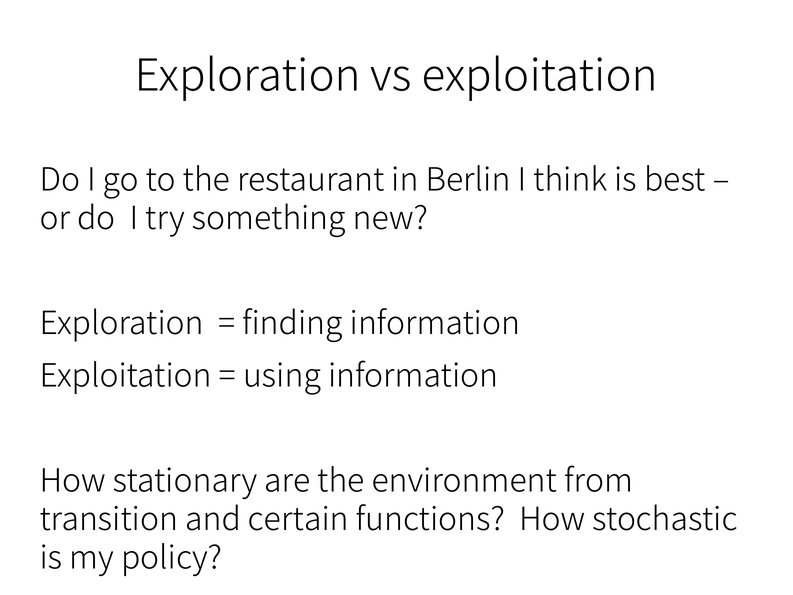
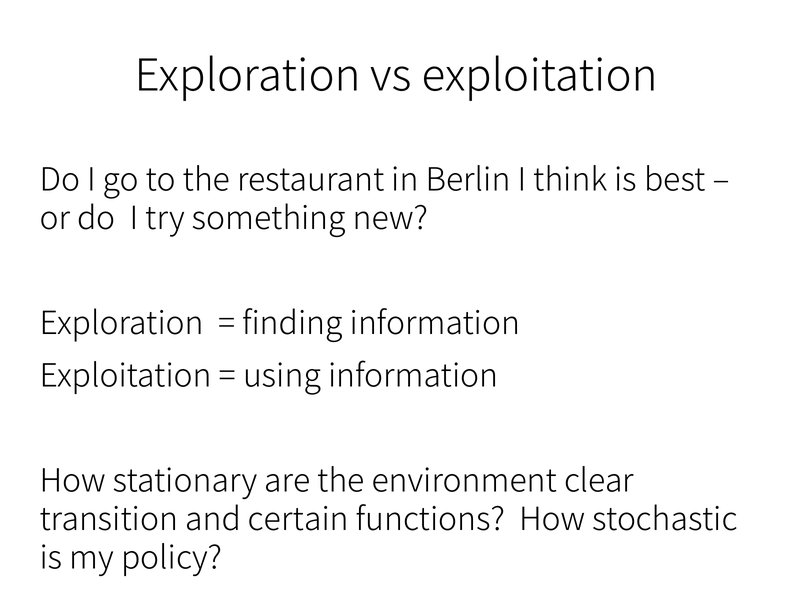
from: from -> clear (599, 481)
